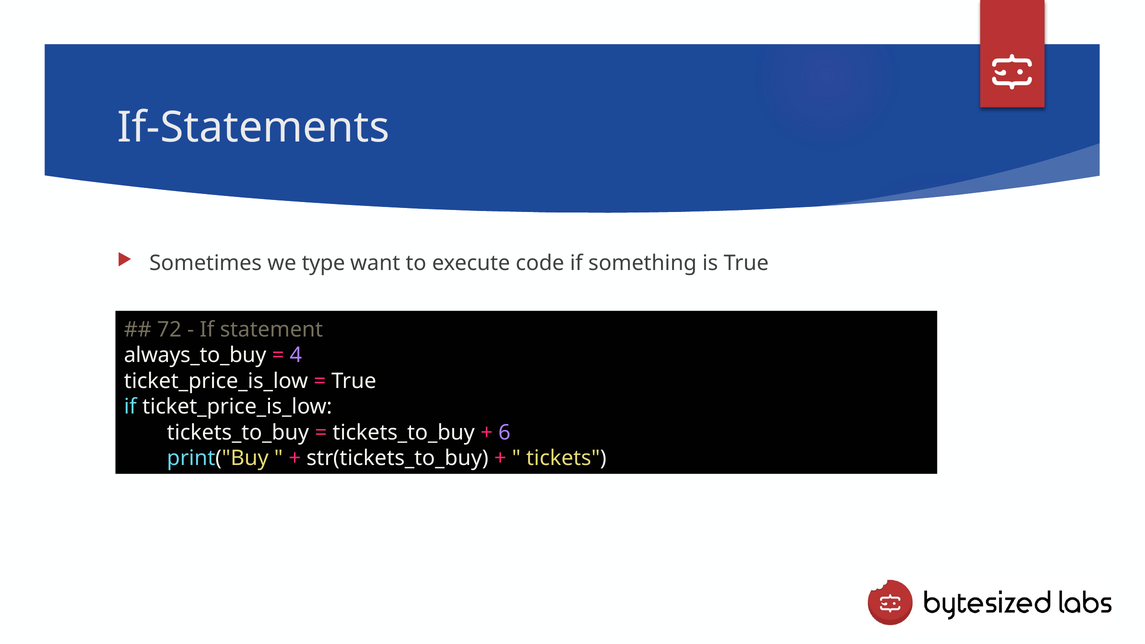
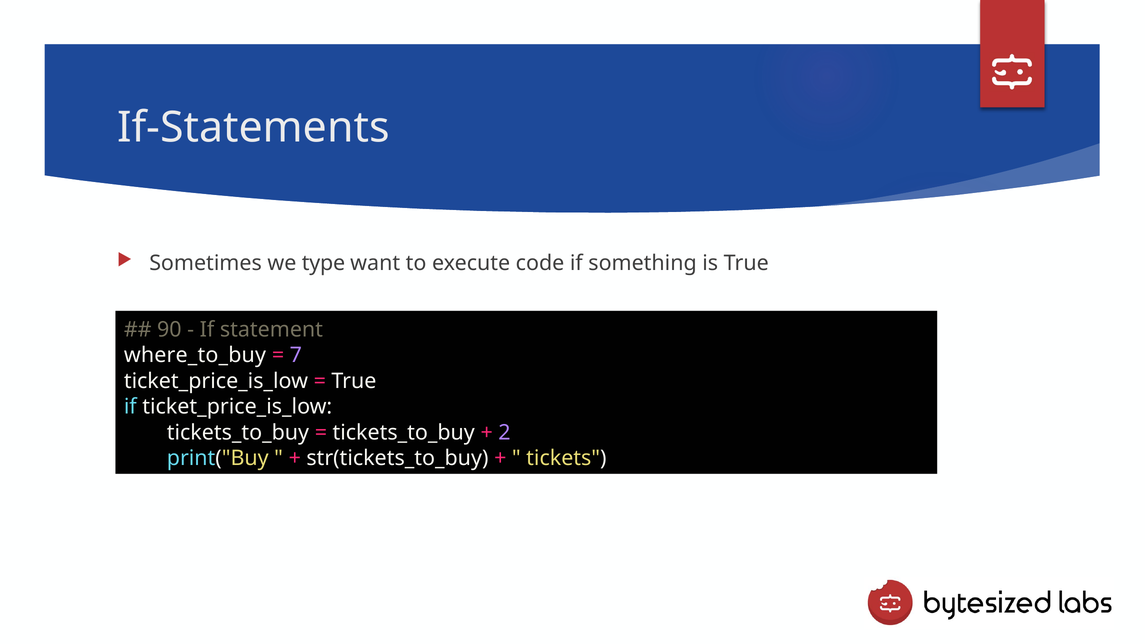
72: 72 -> 90 (169, 329)
always_to_buy: always_to_buy -> where_to_buy (195, 355)
4: 4 -> 7 (296, 355)
6: 6 -> 2 (504, 433)
